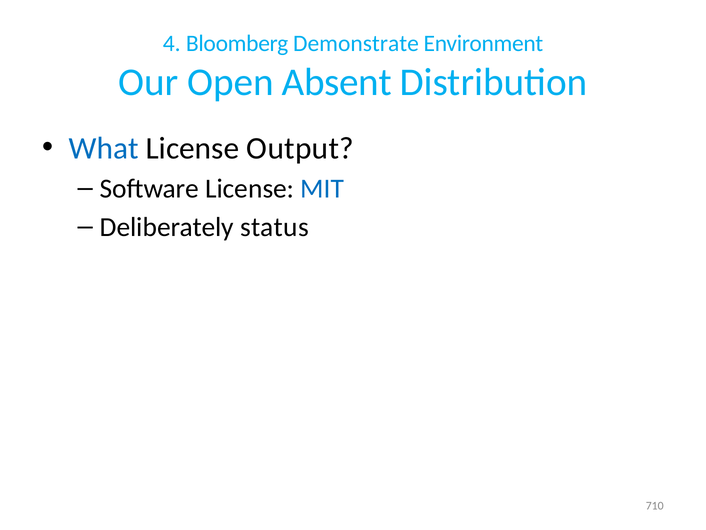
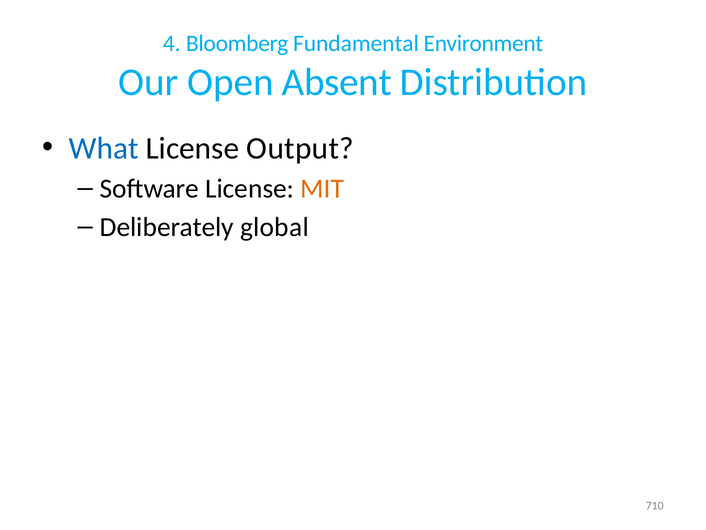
Demonstrate: Demonstrate -> Fundamental (356, 43)
MIT colour: blue -> orange (322, 189)
status: status -> global (274, 227)
